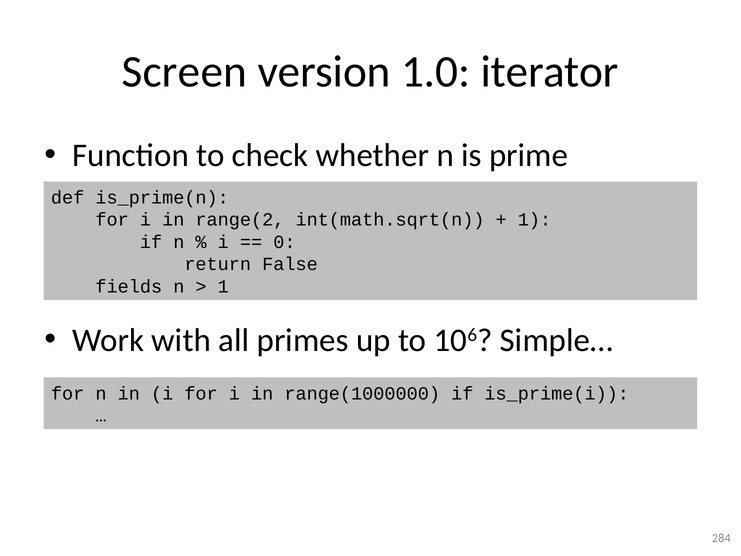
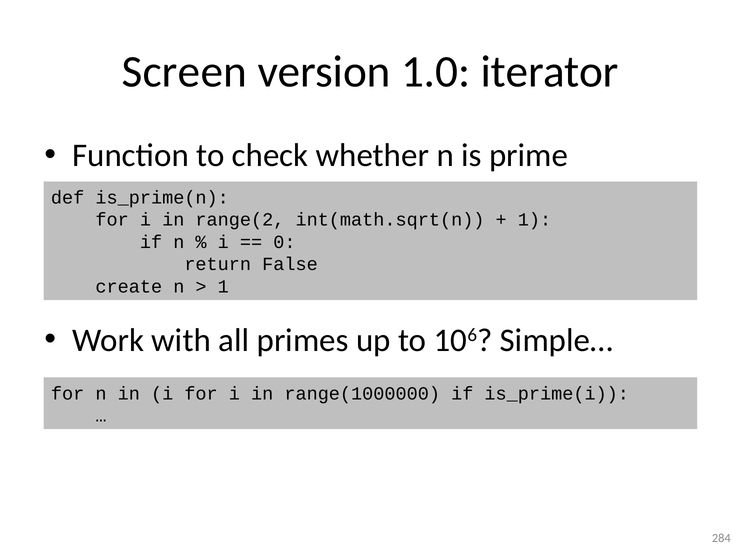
fields: fields -> create (129, 286)
